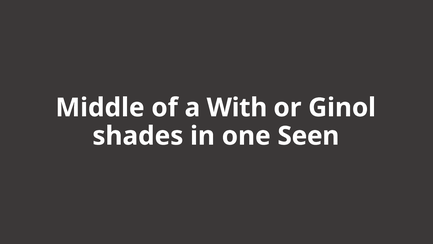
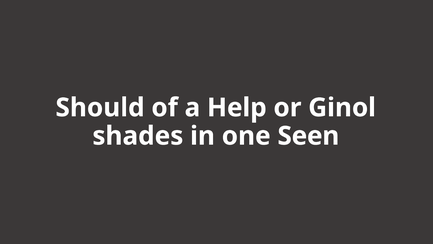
Middle: Middle -> Should (100, 107)
With: With -> Help (237, 107)
